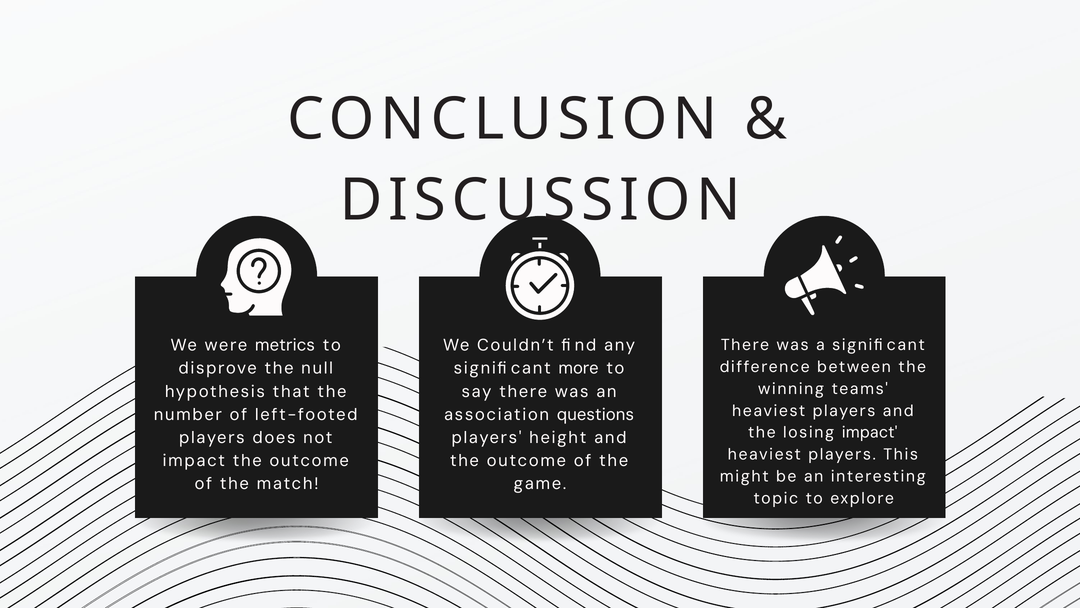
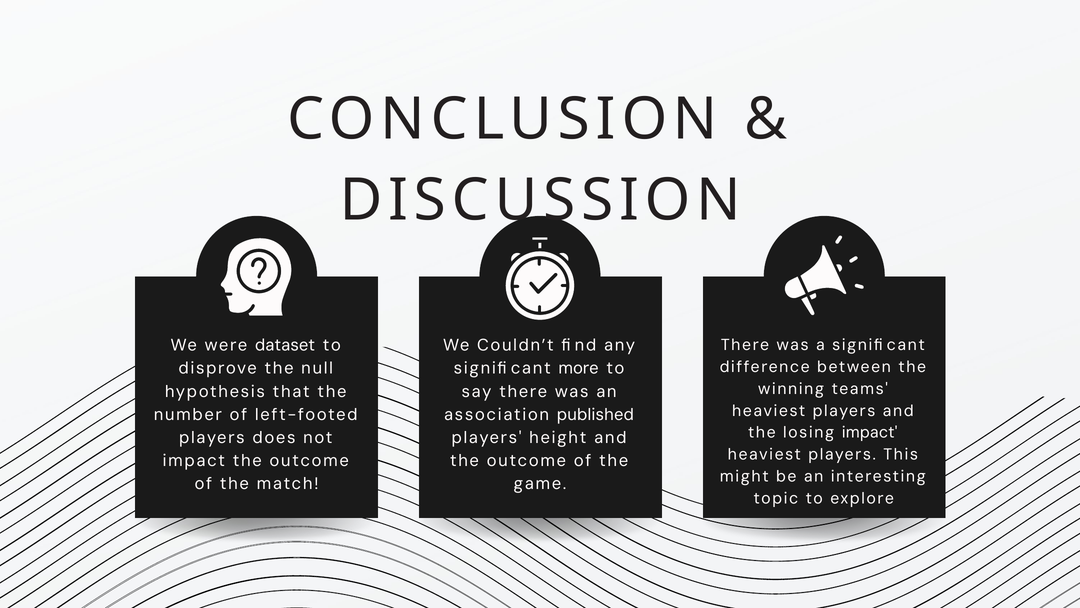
metrics: metrics -> dataset (285, 345)
questions: questions -> published (595, 414)
